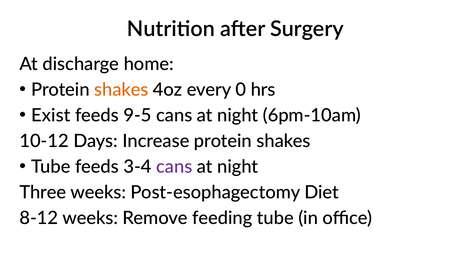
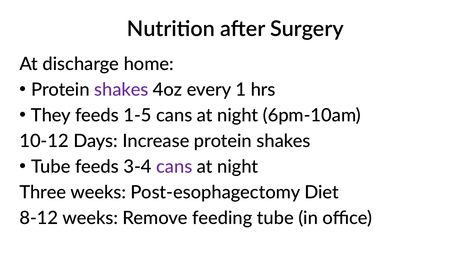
shakes colour: orange -> purple (121, 90)
0: 0 -> 1 (241, 90)
Exist: Exist -> They (51, 116)
9-5: 9-5 -> 1-5 (138, 116)
